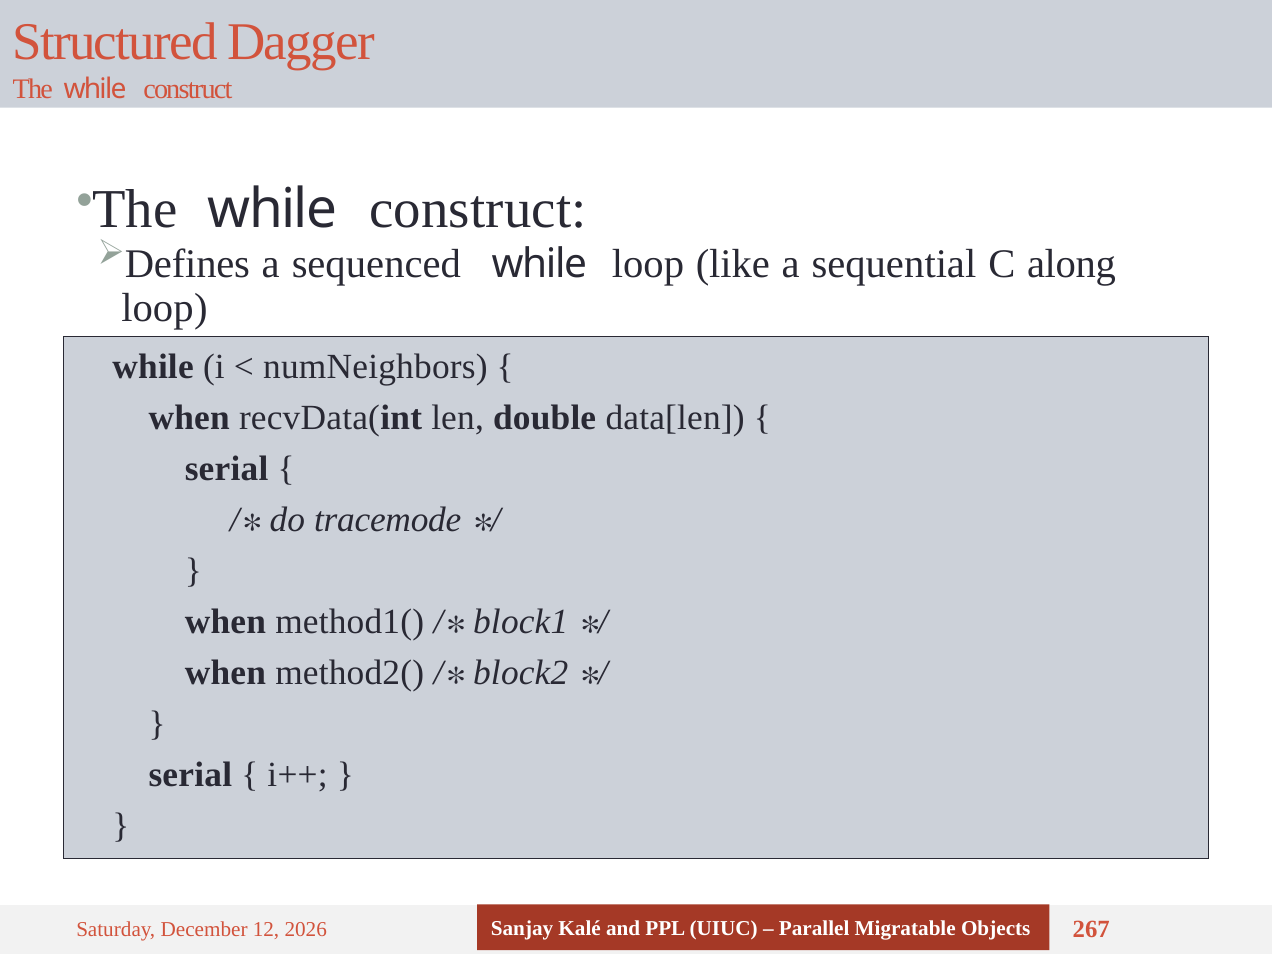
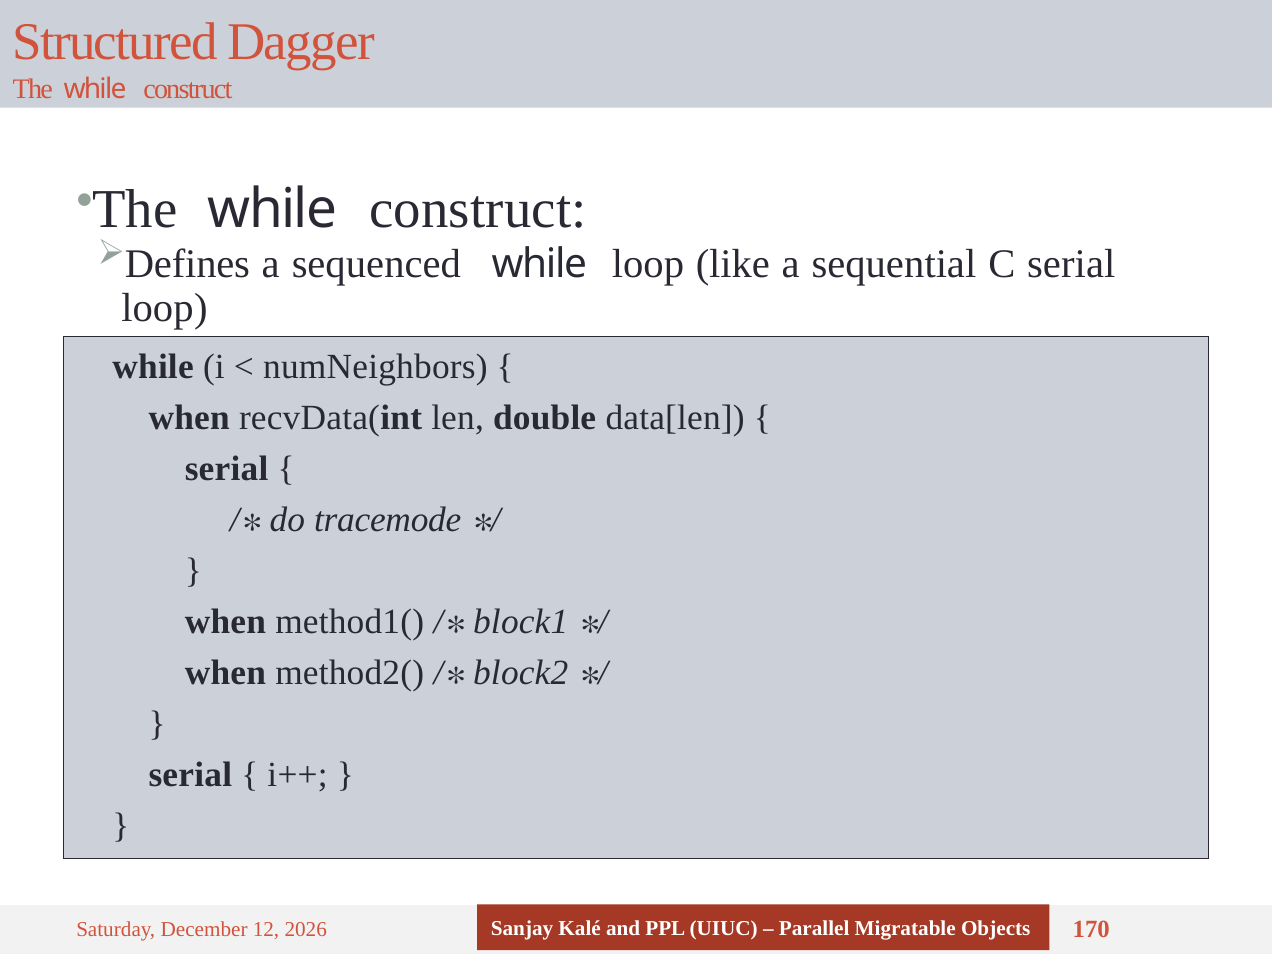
C along: along -> serial (1071, 264)
267: 267 -> 170 (1091, 930)
